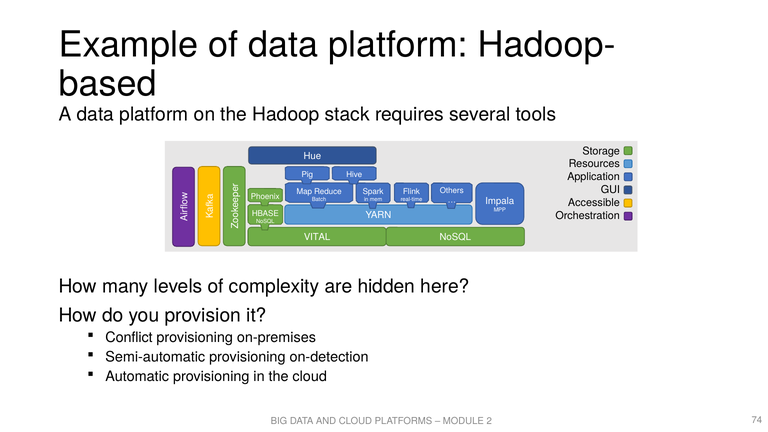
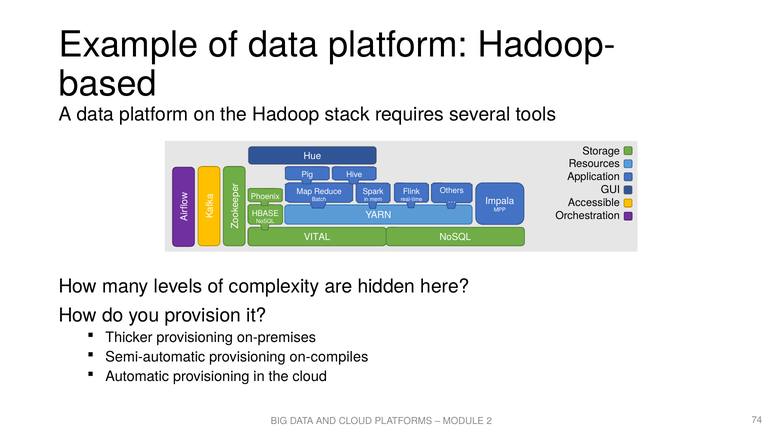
Conflict: Conflict -> Thicker (129, 337)
on-detection: on-detection -> on-compiles (329, 357)
